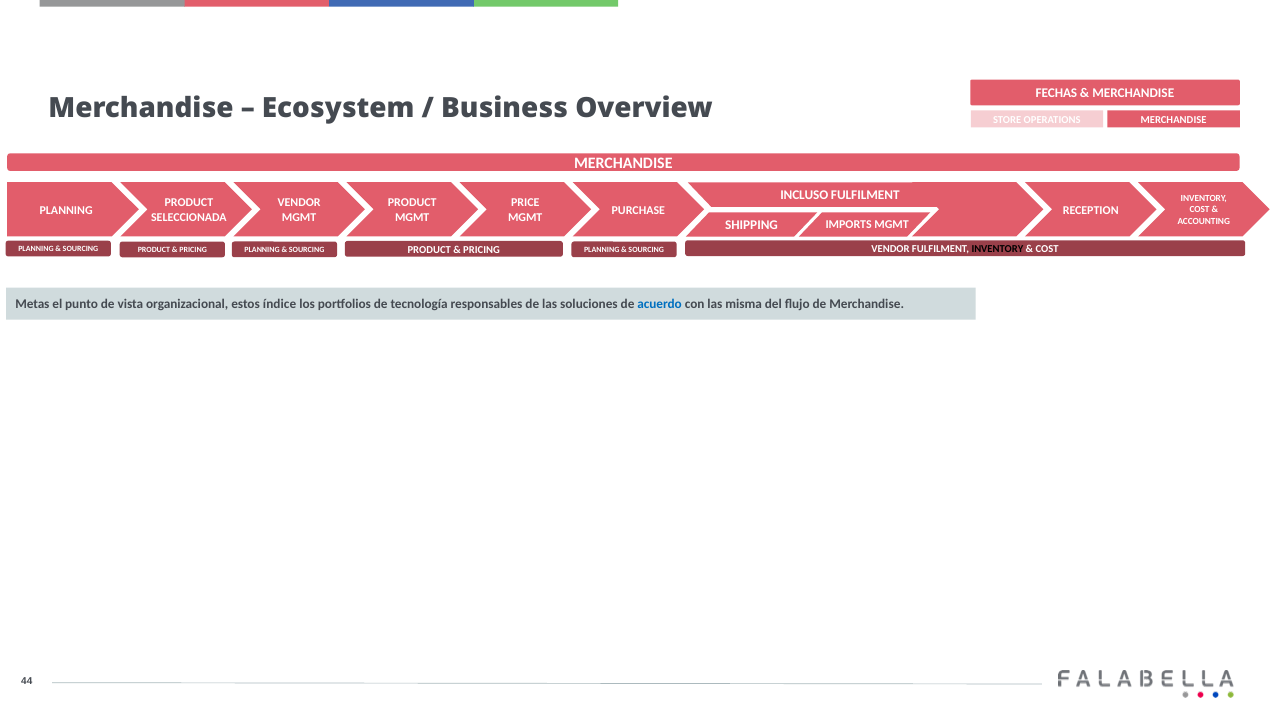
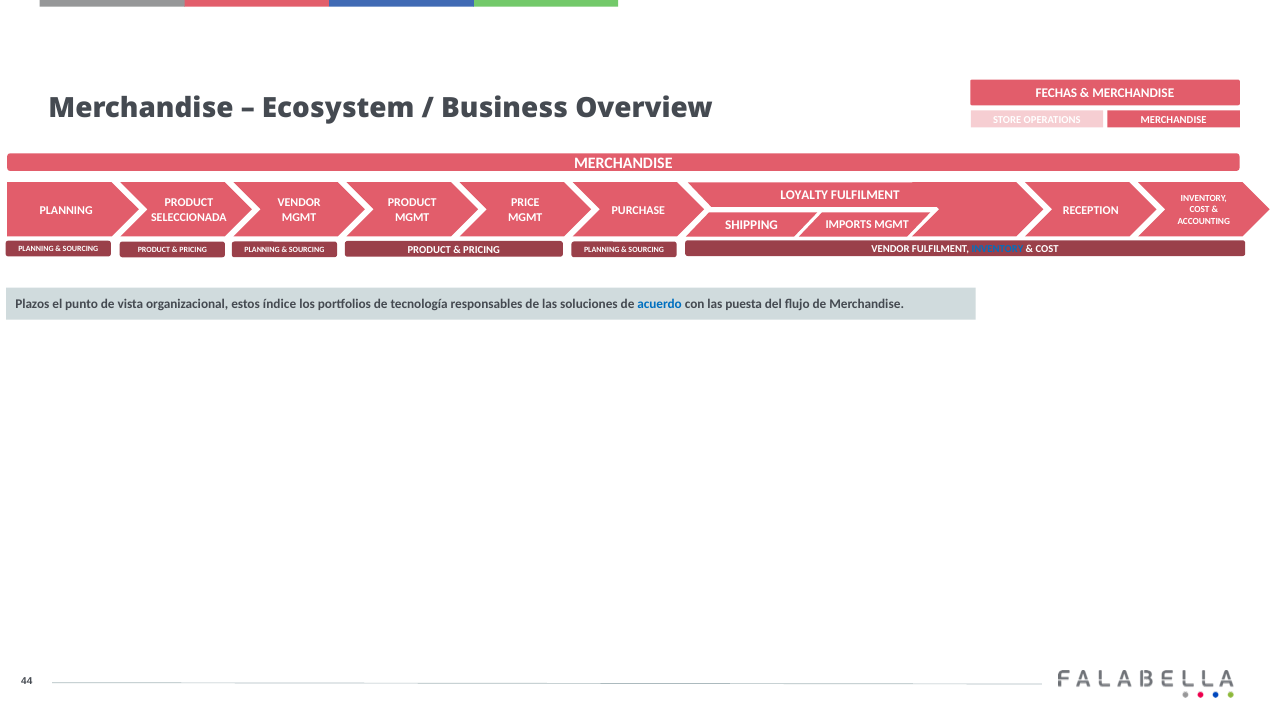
INCLUSO: INCLUSO -> LOYALTY (804, 196)
INVENTORY colour: black -> blue (997, 249)
Metas: Metas -> Plazos (32, 305)
misma: misma -> puesta (744, 305)
